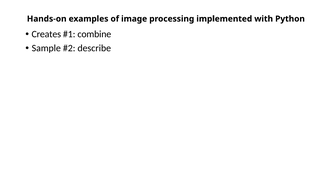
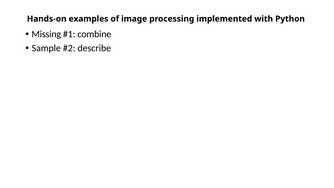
Creates: Creates -> Missing (46, 34)
